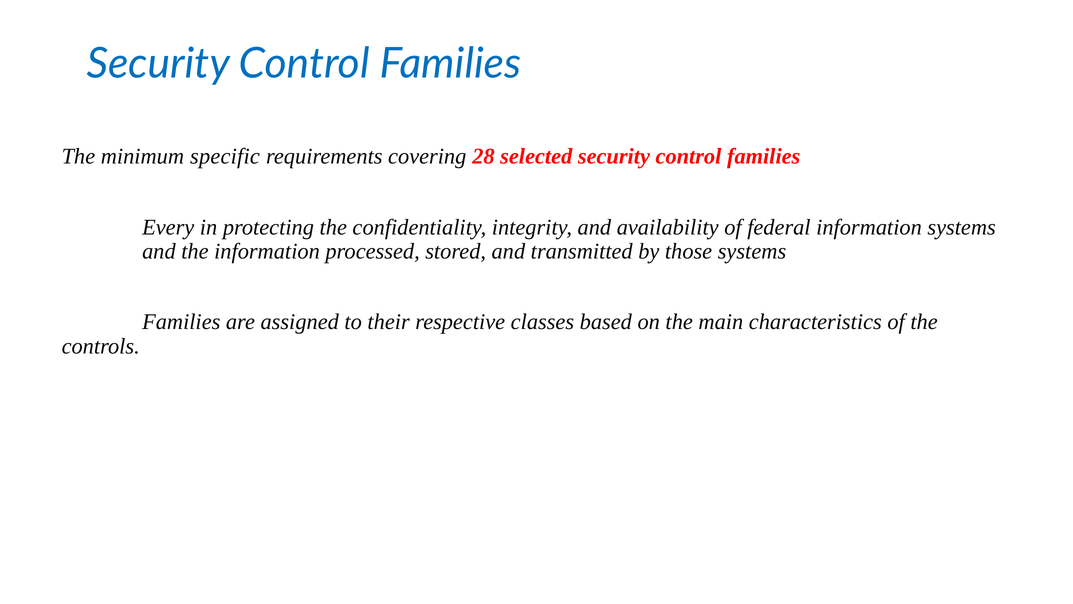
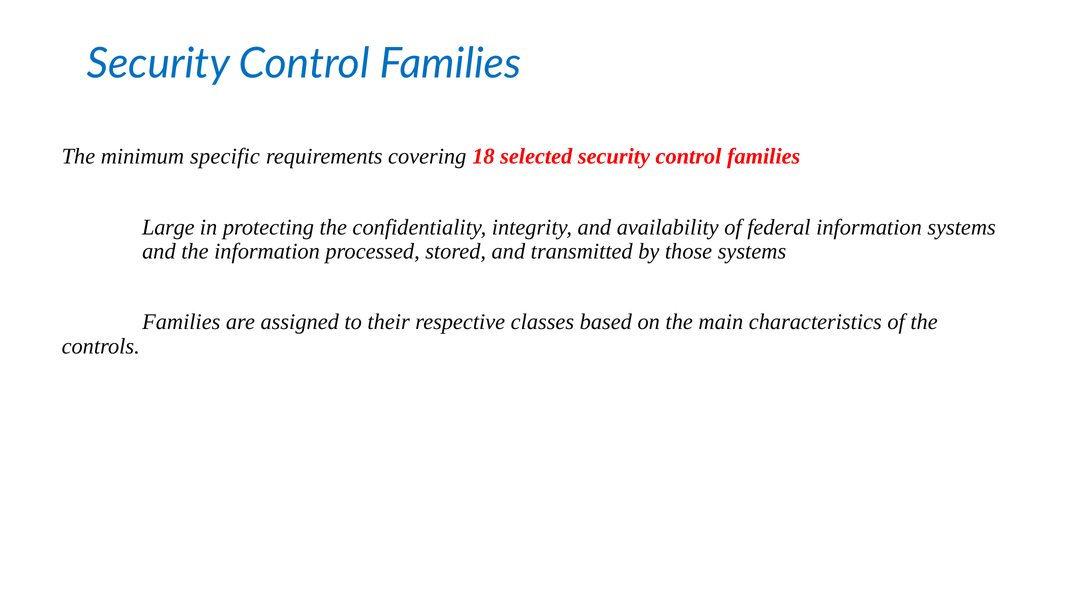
28: 28 -> 18 (483, 156)
Every: Every -> Large (168, 227)
